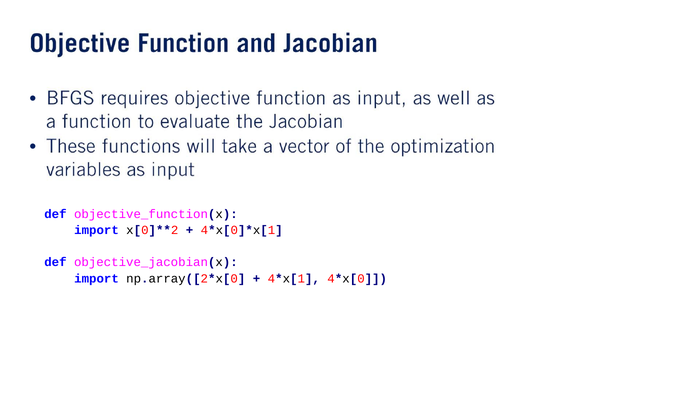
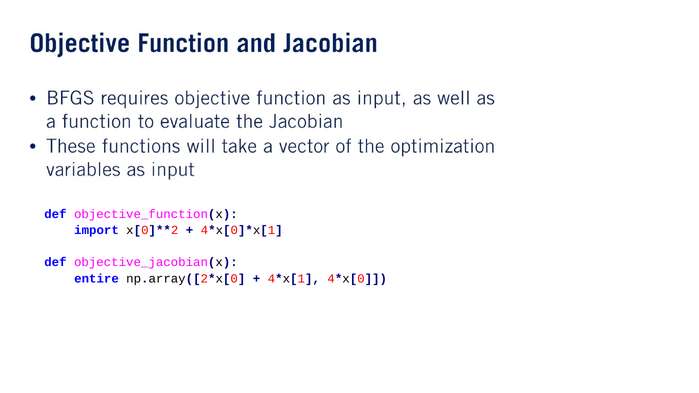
import: import -> entire (97, 279)
